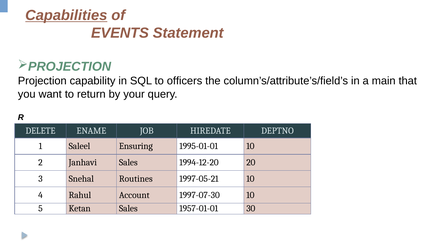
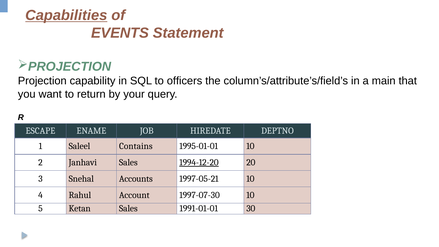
DELETE: DELETE -> ESCAPE (40, 131)
Ensuring: Ensuring -> Contains (136, 146)
1994-12-20 underline: none -> present (199, 162)
Routines: Routines -> Accounts (136, 179)
1957-01-01: 1957-01-01 -> 1991-01-01 (199, 209)
